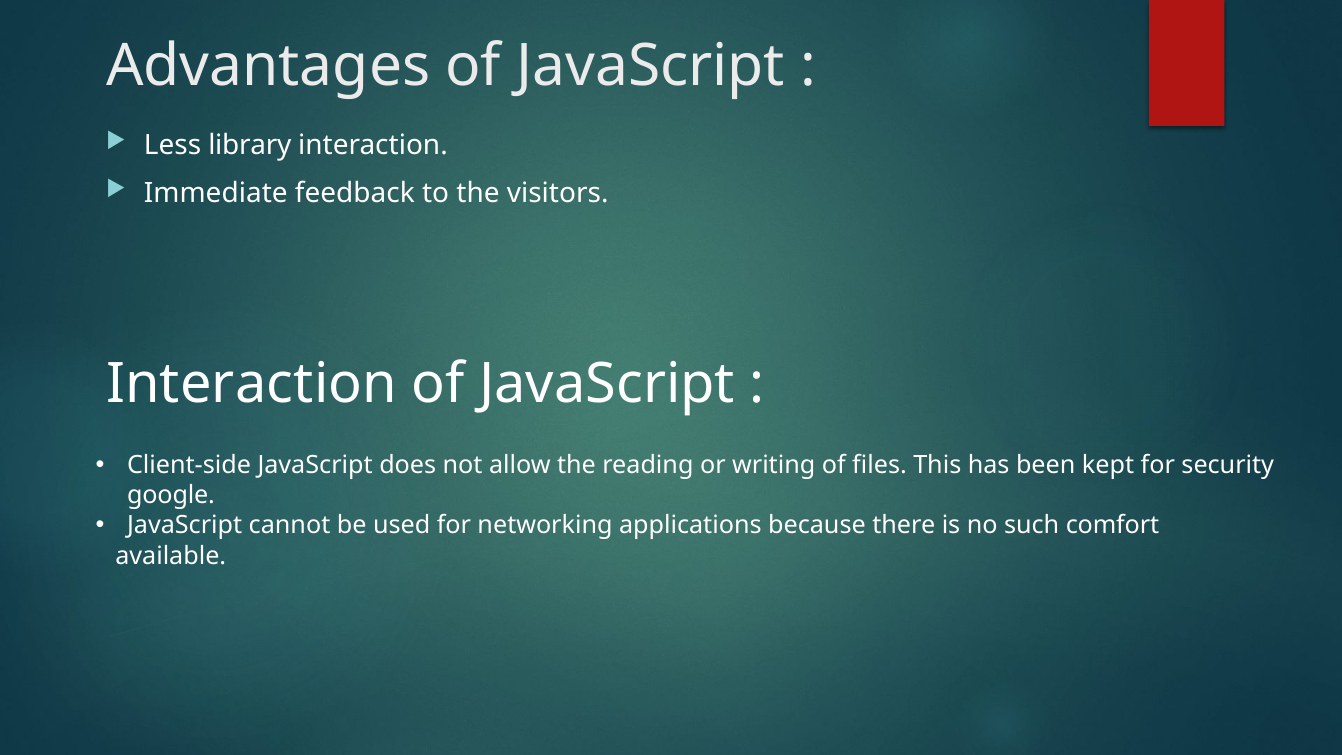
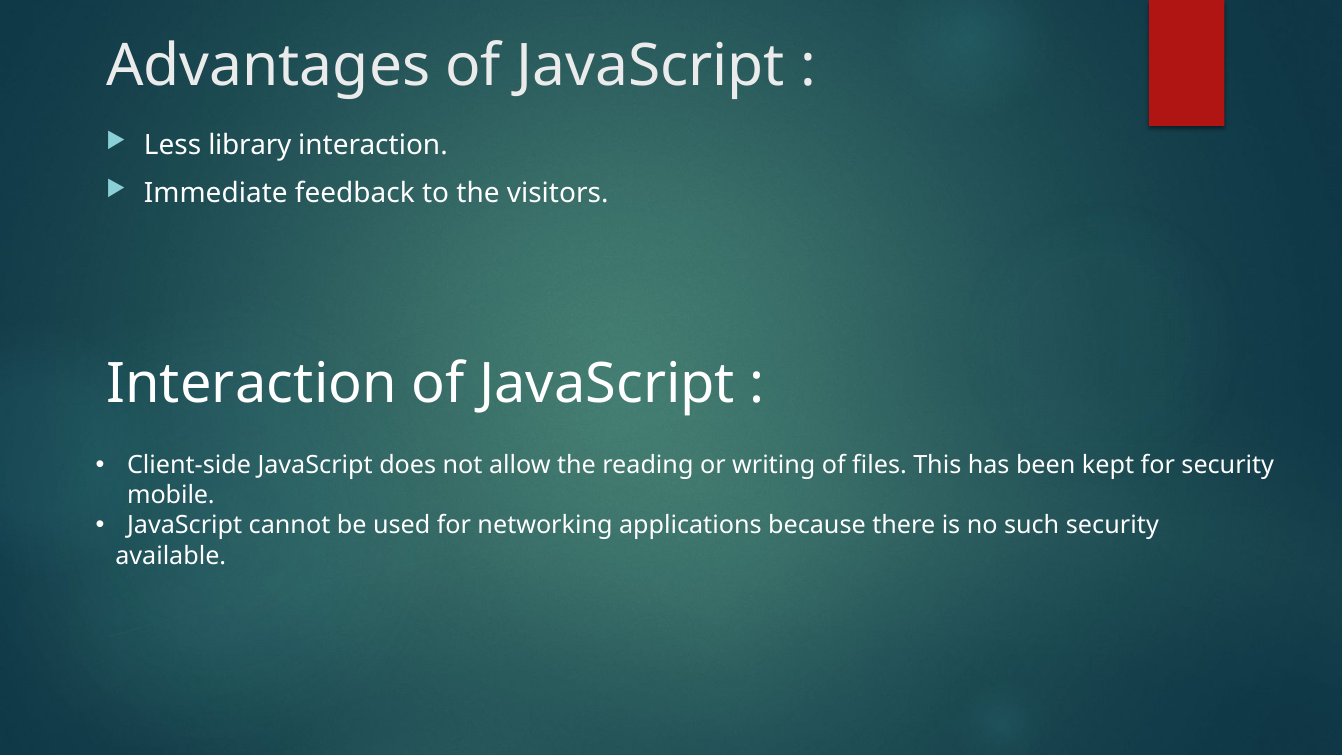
google: google -> mobile (171, 495)
such comfort: comfort -> security (1112, 526)
